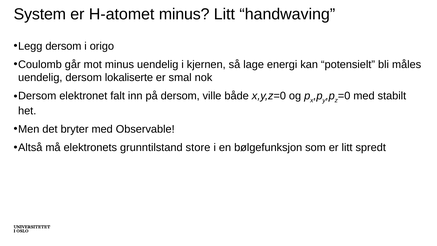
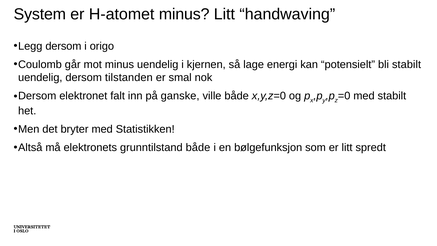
bli måles: måles -> stabilt (407, 64)
lokaliserte: lokaliserte -> tilstanden (129, 78)
på dersom: dersom -> ganske (180, 96)
Observable: Observable -> Statistikken (145, 129)
grunntilstand store: store -> både (198, 148)
